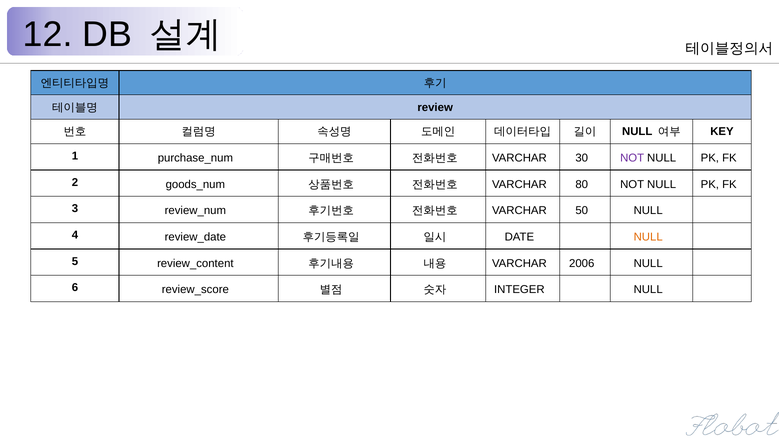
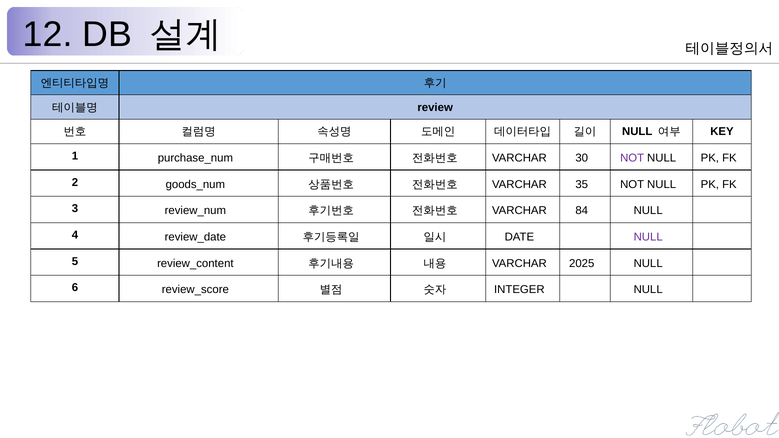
80: 80 -> 35 (582, 184)
50: 50 -> 84 (582, 211)
NULL colour: orange -> purple (648, 237)
2006: 2006 -> 2025 (582, 263)
